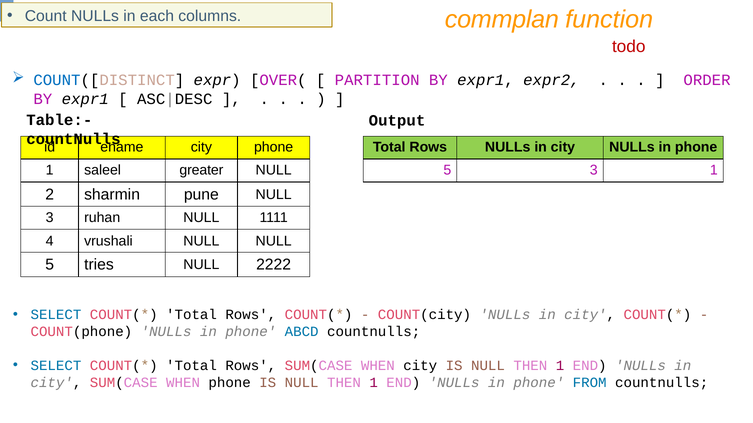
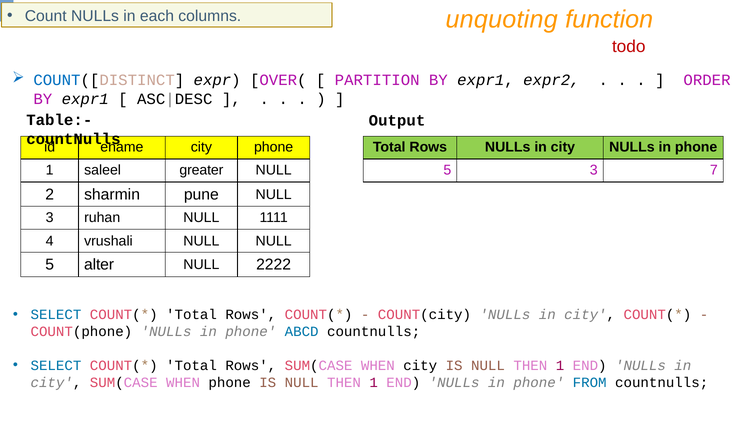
commplan: commplan -> unquoting (502, 20)
3 1: 1 -> 7 (714, 170)
tries: tries -> alter (99, 265)
